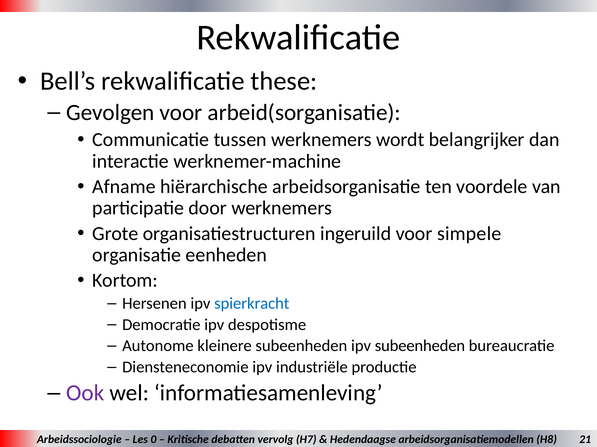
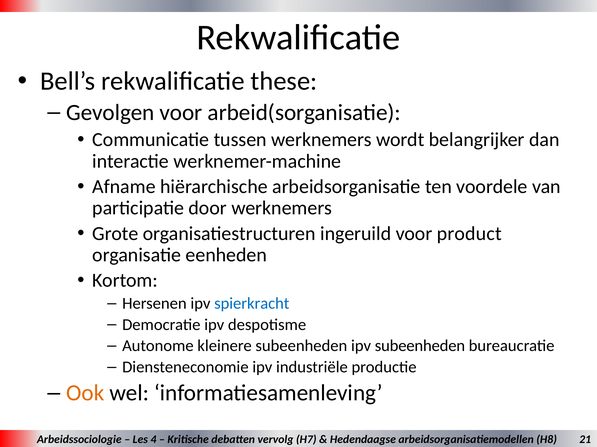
simpele: simpele -> product (469, 234)
Ook colour: purple -> orange (85, 394)
0: 0 -> 4 (153, 440)
